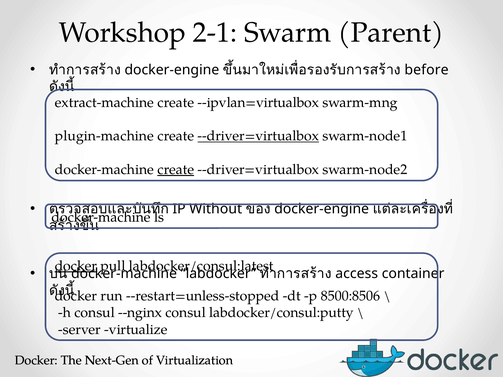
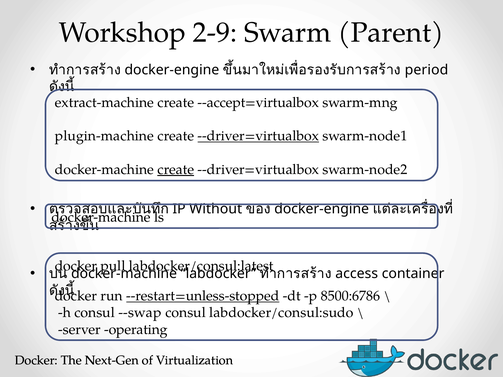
2-1: 2-1 -> 2-9 (215, 33)
before: before -> period (427, 70)
--ipvlan=virtualbox: --ipvlan=virtualbox -> --accept=virtualbox (258, 103)
docker underline: present -> none (76, 266)
--restart=unless-stopped underline: none -> present (203, 296)
8500:8506: 8500:8506 -> 8500:6786 (351, 296)
--nginx: --nginx -> --swap (140, 313)
labdocker/consul:putty: labdocker/consul:putty -> labdocker/consul:sudo (281, 313)
virtualize: virtualize -> operating (136, 330)
